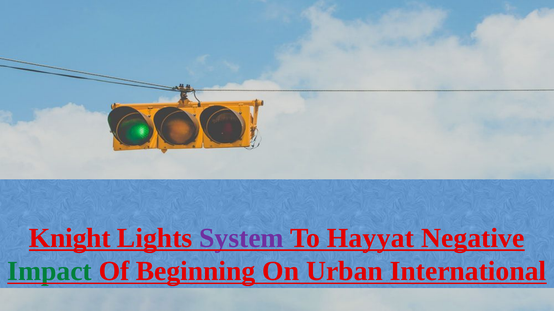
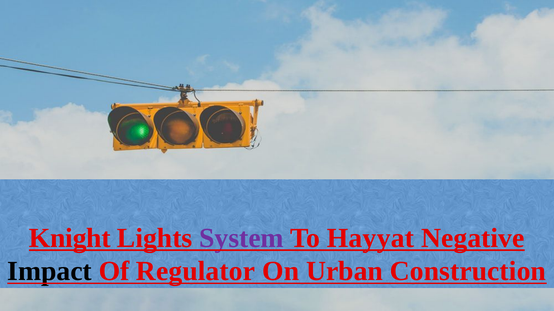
Impact colour: green -> black (50, 272)
Beginning: Beginning -> Regulator (196, 272)
International: International -> Construction (468, 272)
